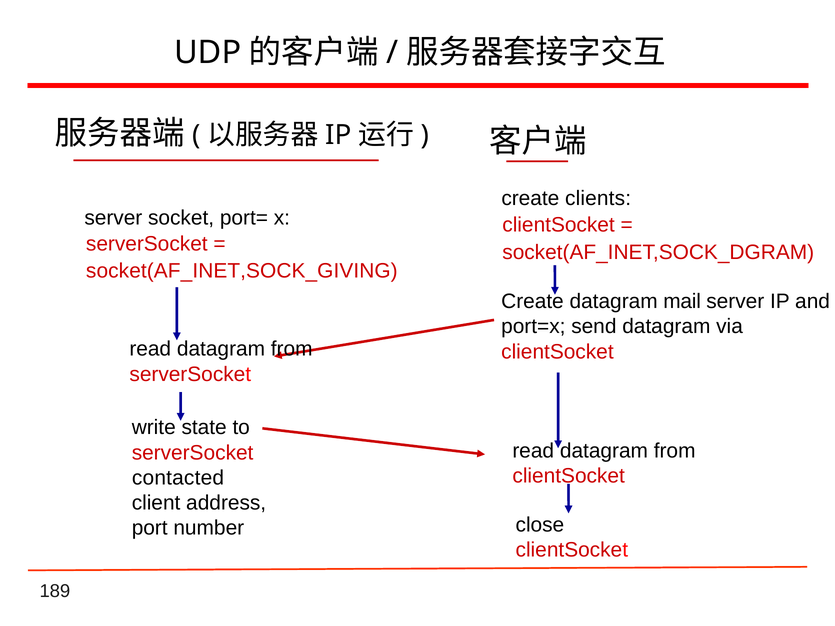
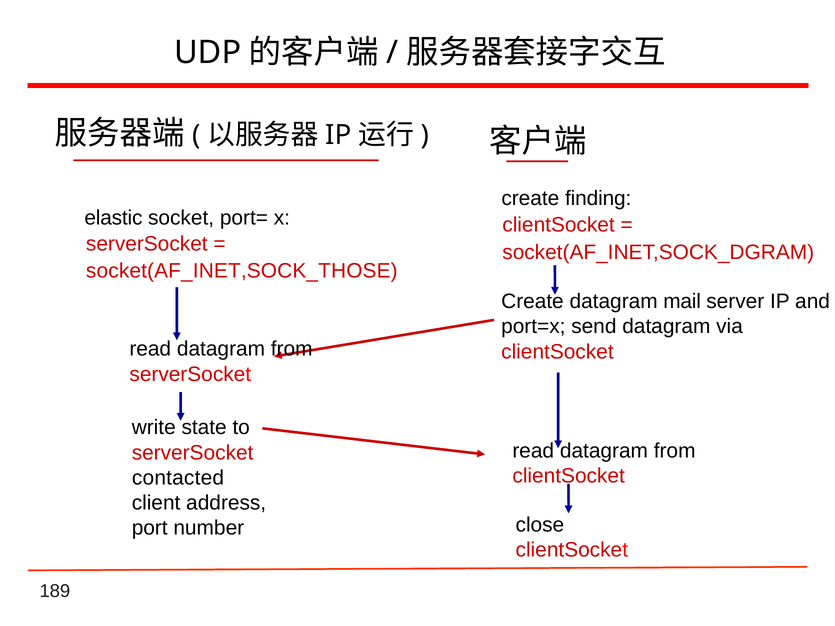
clients: clients -> finding (598, 198)
server: server -> elastic (113, 218)
socket(AF_INET,SOCK_GIVING: socket(AF_INET,SOCK_GIVING -> socket(AF_INET,SOCK_THOSE (242, 271)
